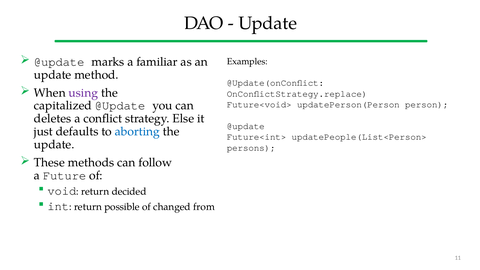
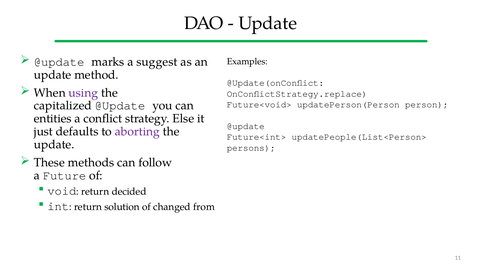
familiar: familiar -> suggest (157, 62)
deletes: deletes -> entities (53, 119)
aborting colour: blue -> purple (137, 132)
possible: possible -> solution (122, 207)
